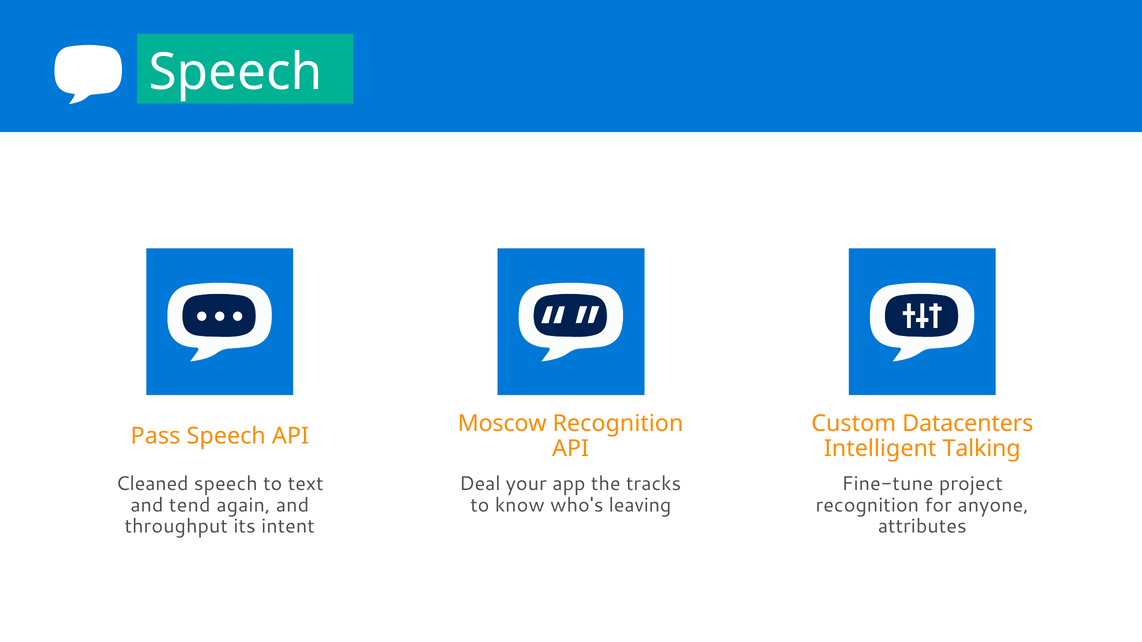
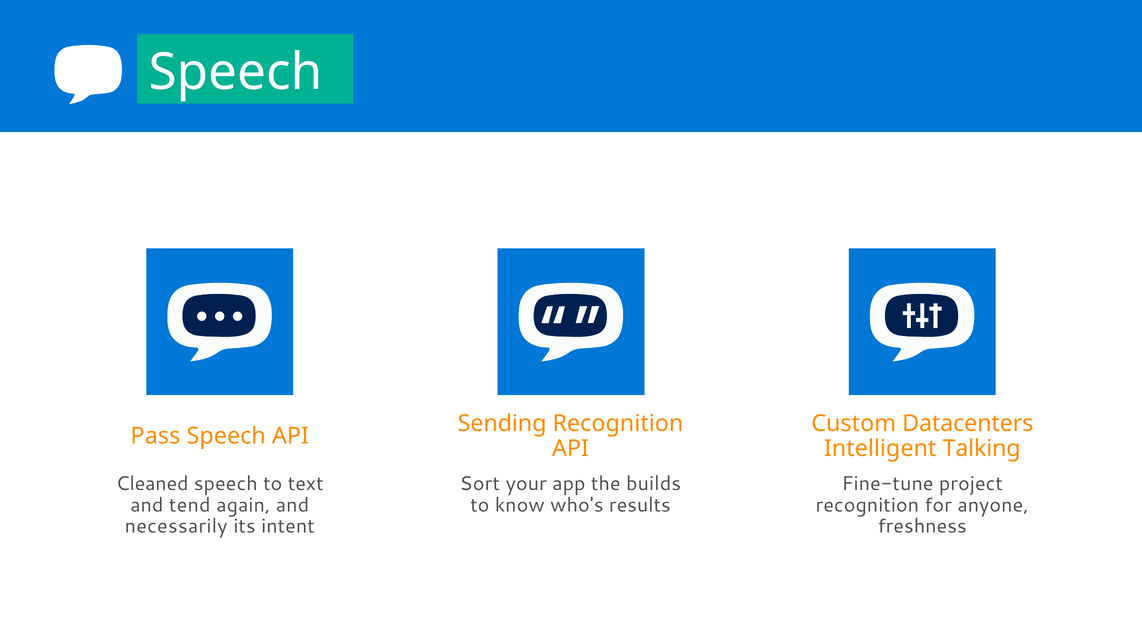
Moscow: Moscow -> Sending (502, 424)
Deal: Deal -> Sort (480, 484)
tracks: tracks -> builds (654, 484)
leaving: leaving -> results (640, 505)
throughput: throughput -> necessarily (176, 527)
attributes: attributes -> freshness (922, 527)
